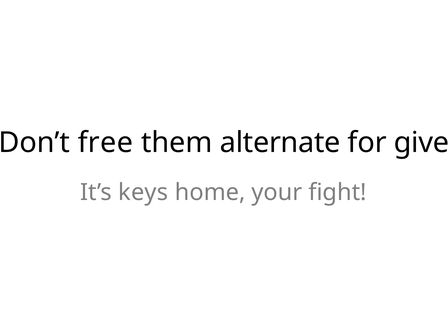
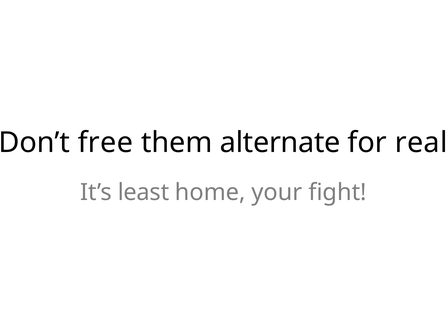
give: give -> real (421, 143)
keys: keys -> least (143, 192)
